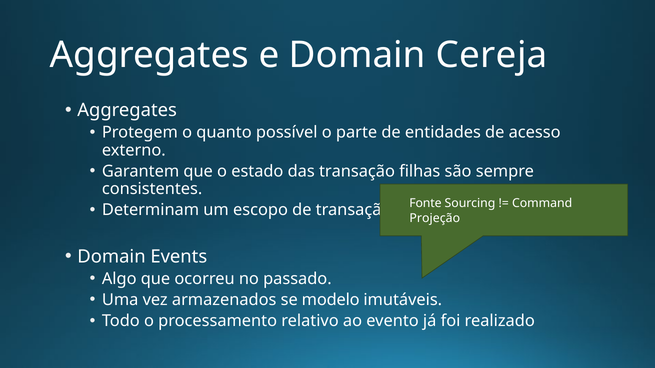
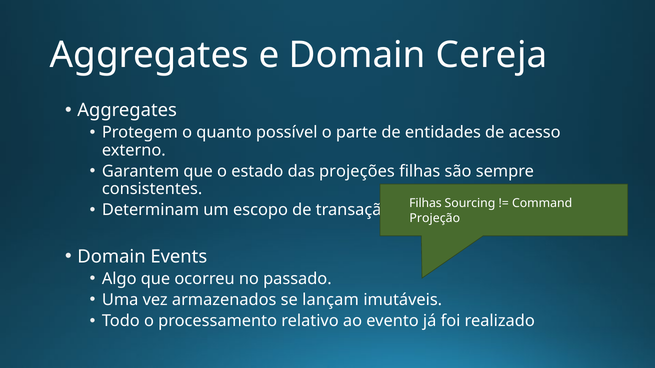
das transação: transação -> projeções (357, 171)
Fonte: Fonte -> Filhas (425, 204)
modelo: modelo -> lançam (331, 300)
